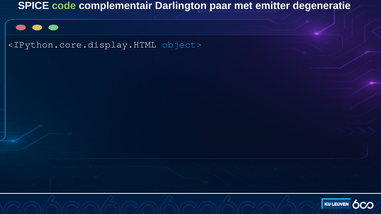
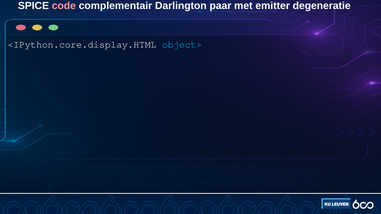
code colour: light green -> pink (64, 6)
